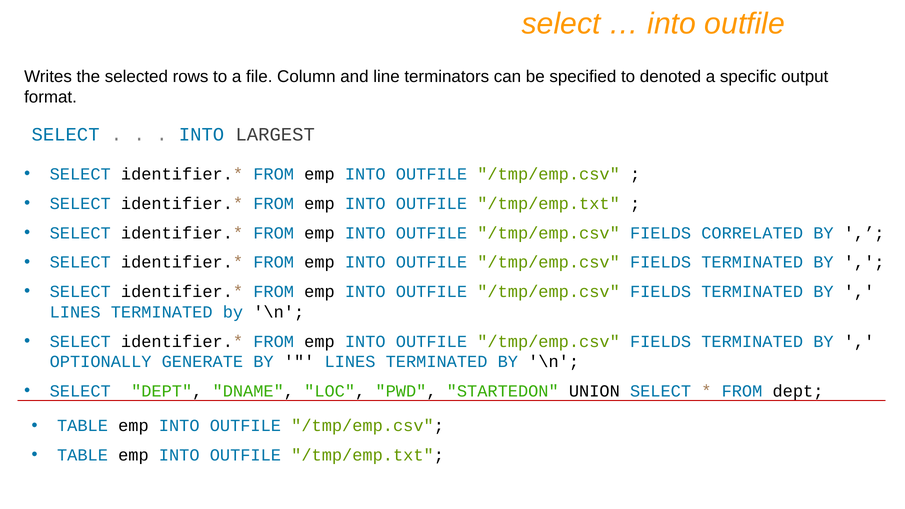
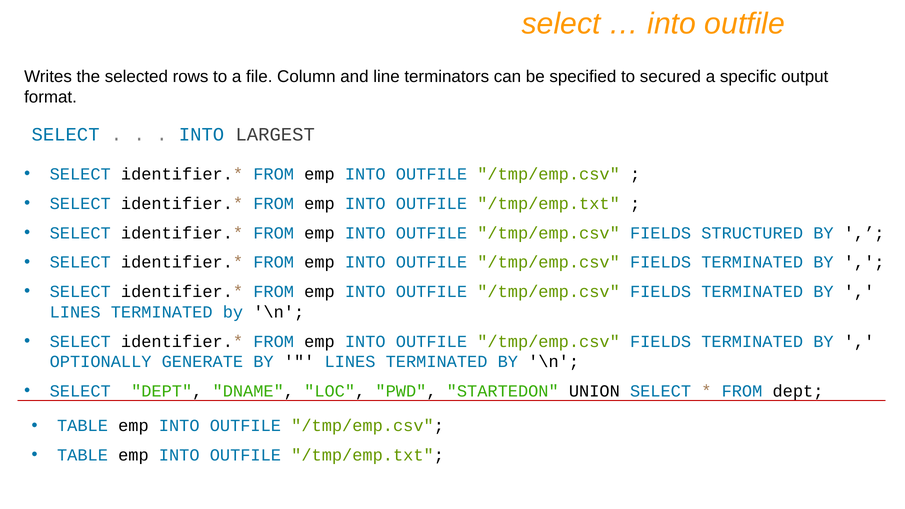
denoted: denoted -> secured (670, 77)
CORRELATED: CORRELATED -> STRUCTURED (752, 233)
